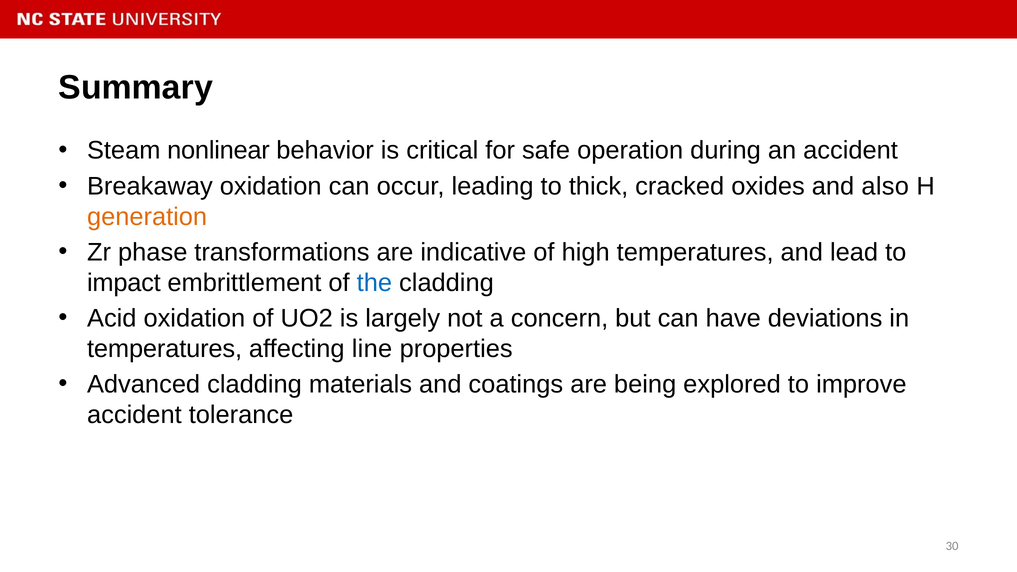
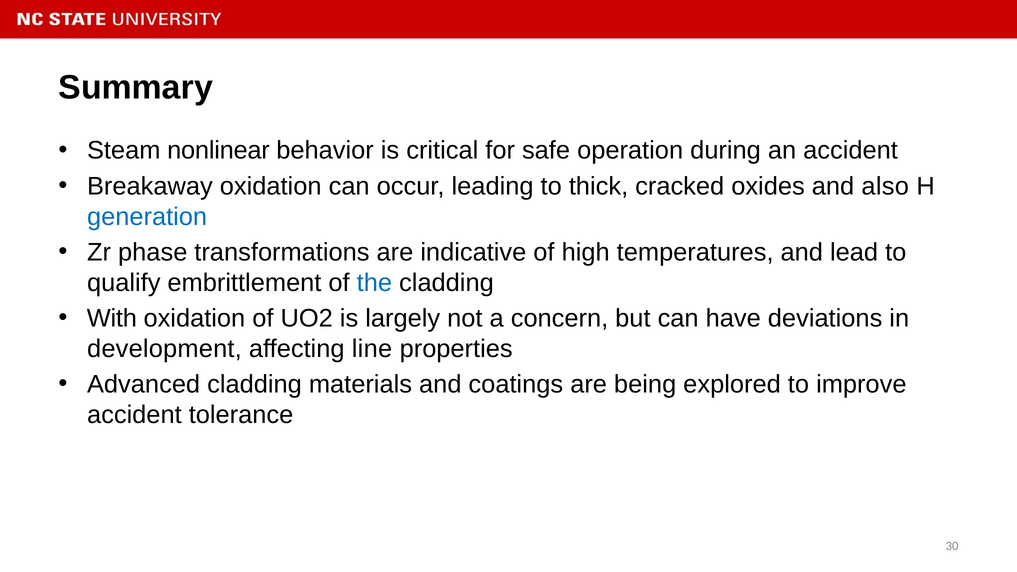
generation colour: orange -> blue (147, 217)
impact: impact -> qualify (124, 283)
Acid: Acid -> With (112, 318)
temperatures: temperatures -> development (164, 349)
